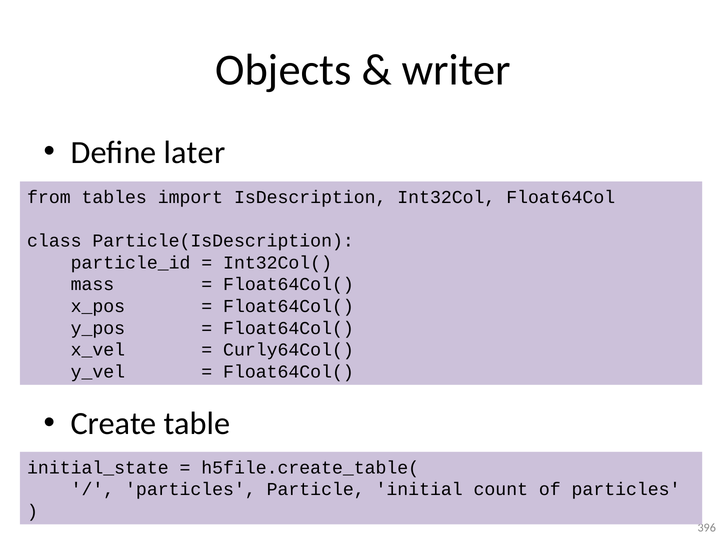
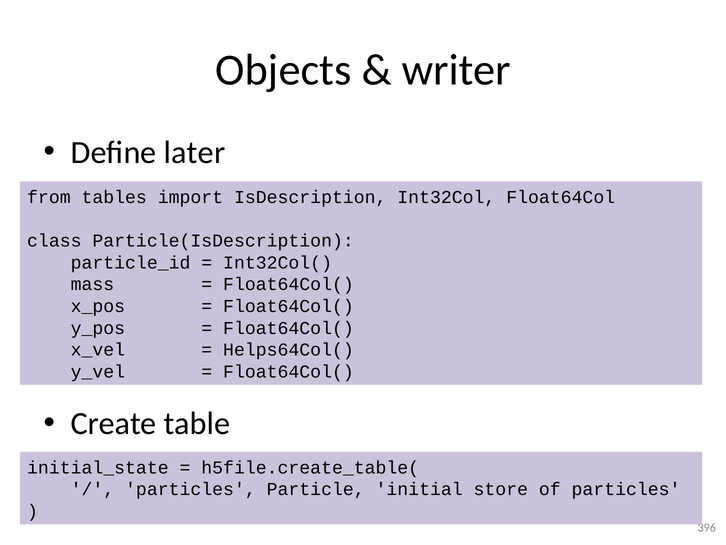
Curly64Col(: Curly64Col( -> Helps64Col( (288, 349)
count: count -> store (501, 489)
